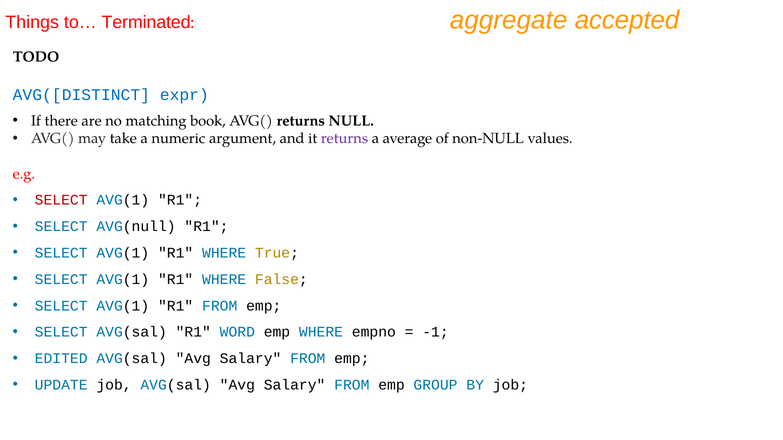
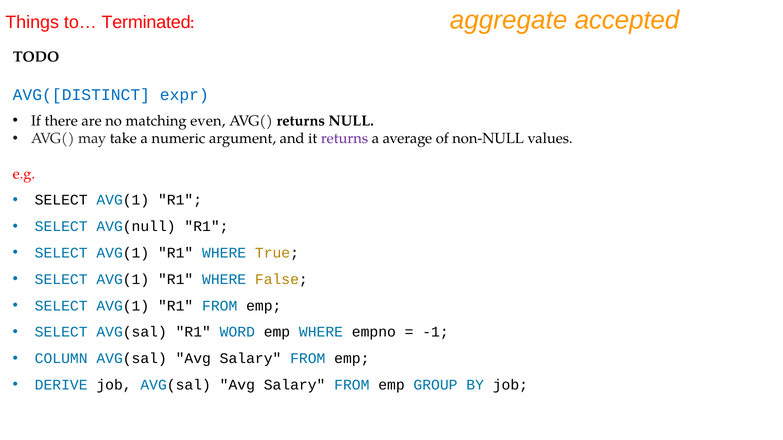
book: book -> even (208, 121)
SELECT colour: red -> black (61, 200)
EDITED: EDITED -> COLUMN (61, 359)
UPDATE: UPDATE -> DERIVE (61, 385)
